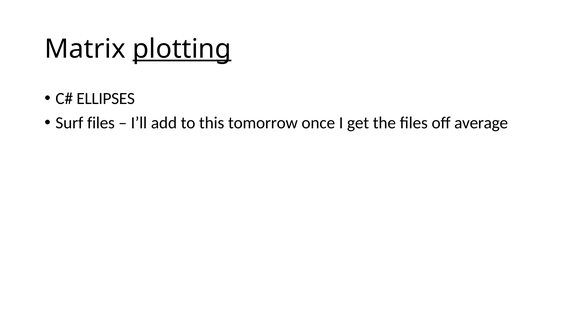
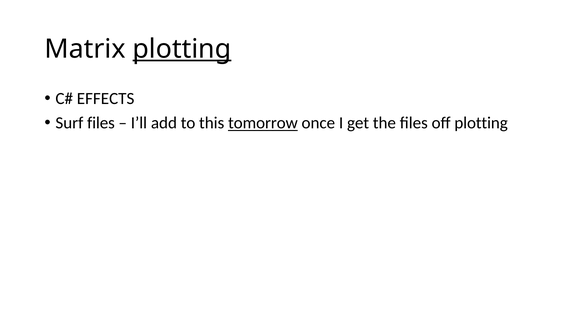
ELLIPSES: ELLIPSES -> EFFECTS (106, 99)
tomorrow underline: none -> present (263, 123)
off average: average -> plotting (481, 123)
